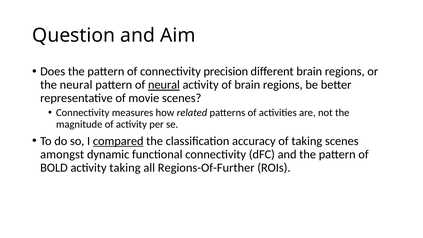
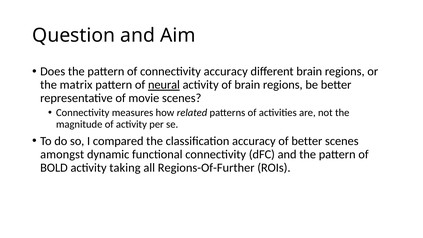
connectivity precision: precision -> accuracy (226, 72)
the neural: neural -> matrix (76, 85)
compared underline: present -> none (118, 141)
of taking: taking -> better (307, 141)
